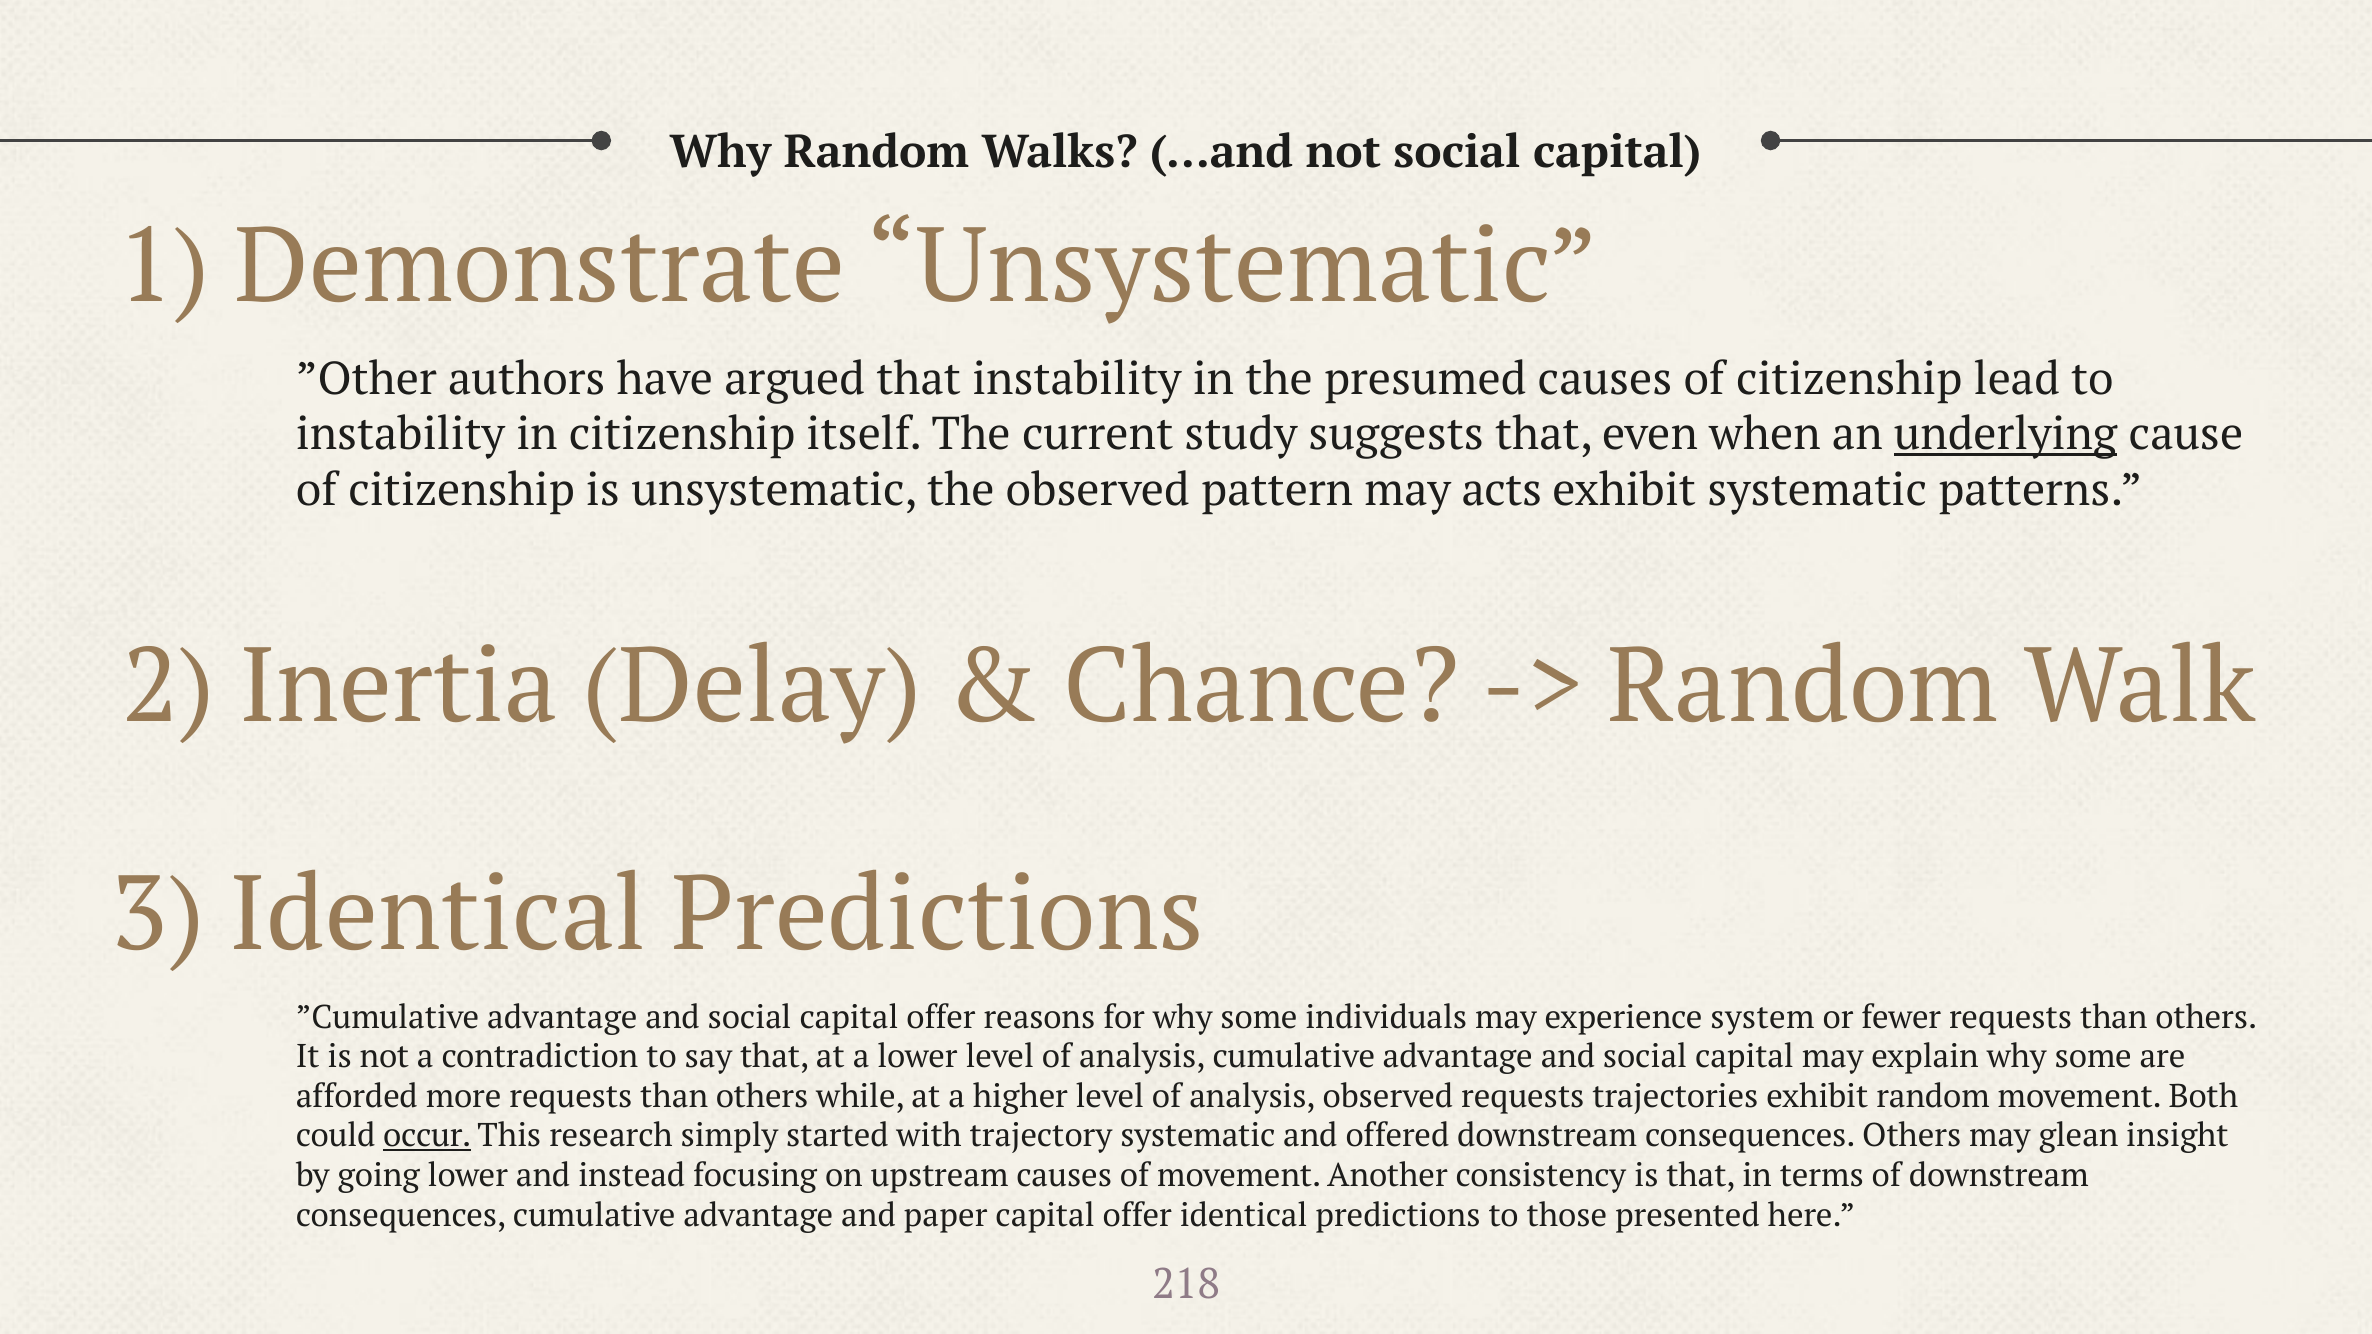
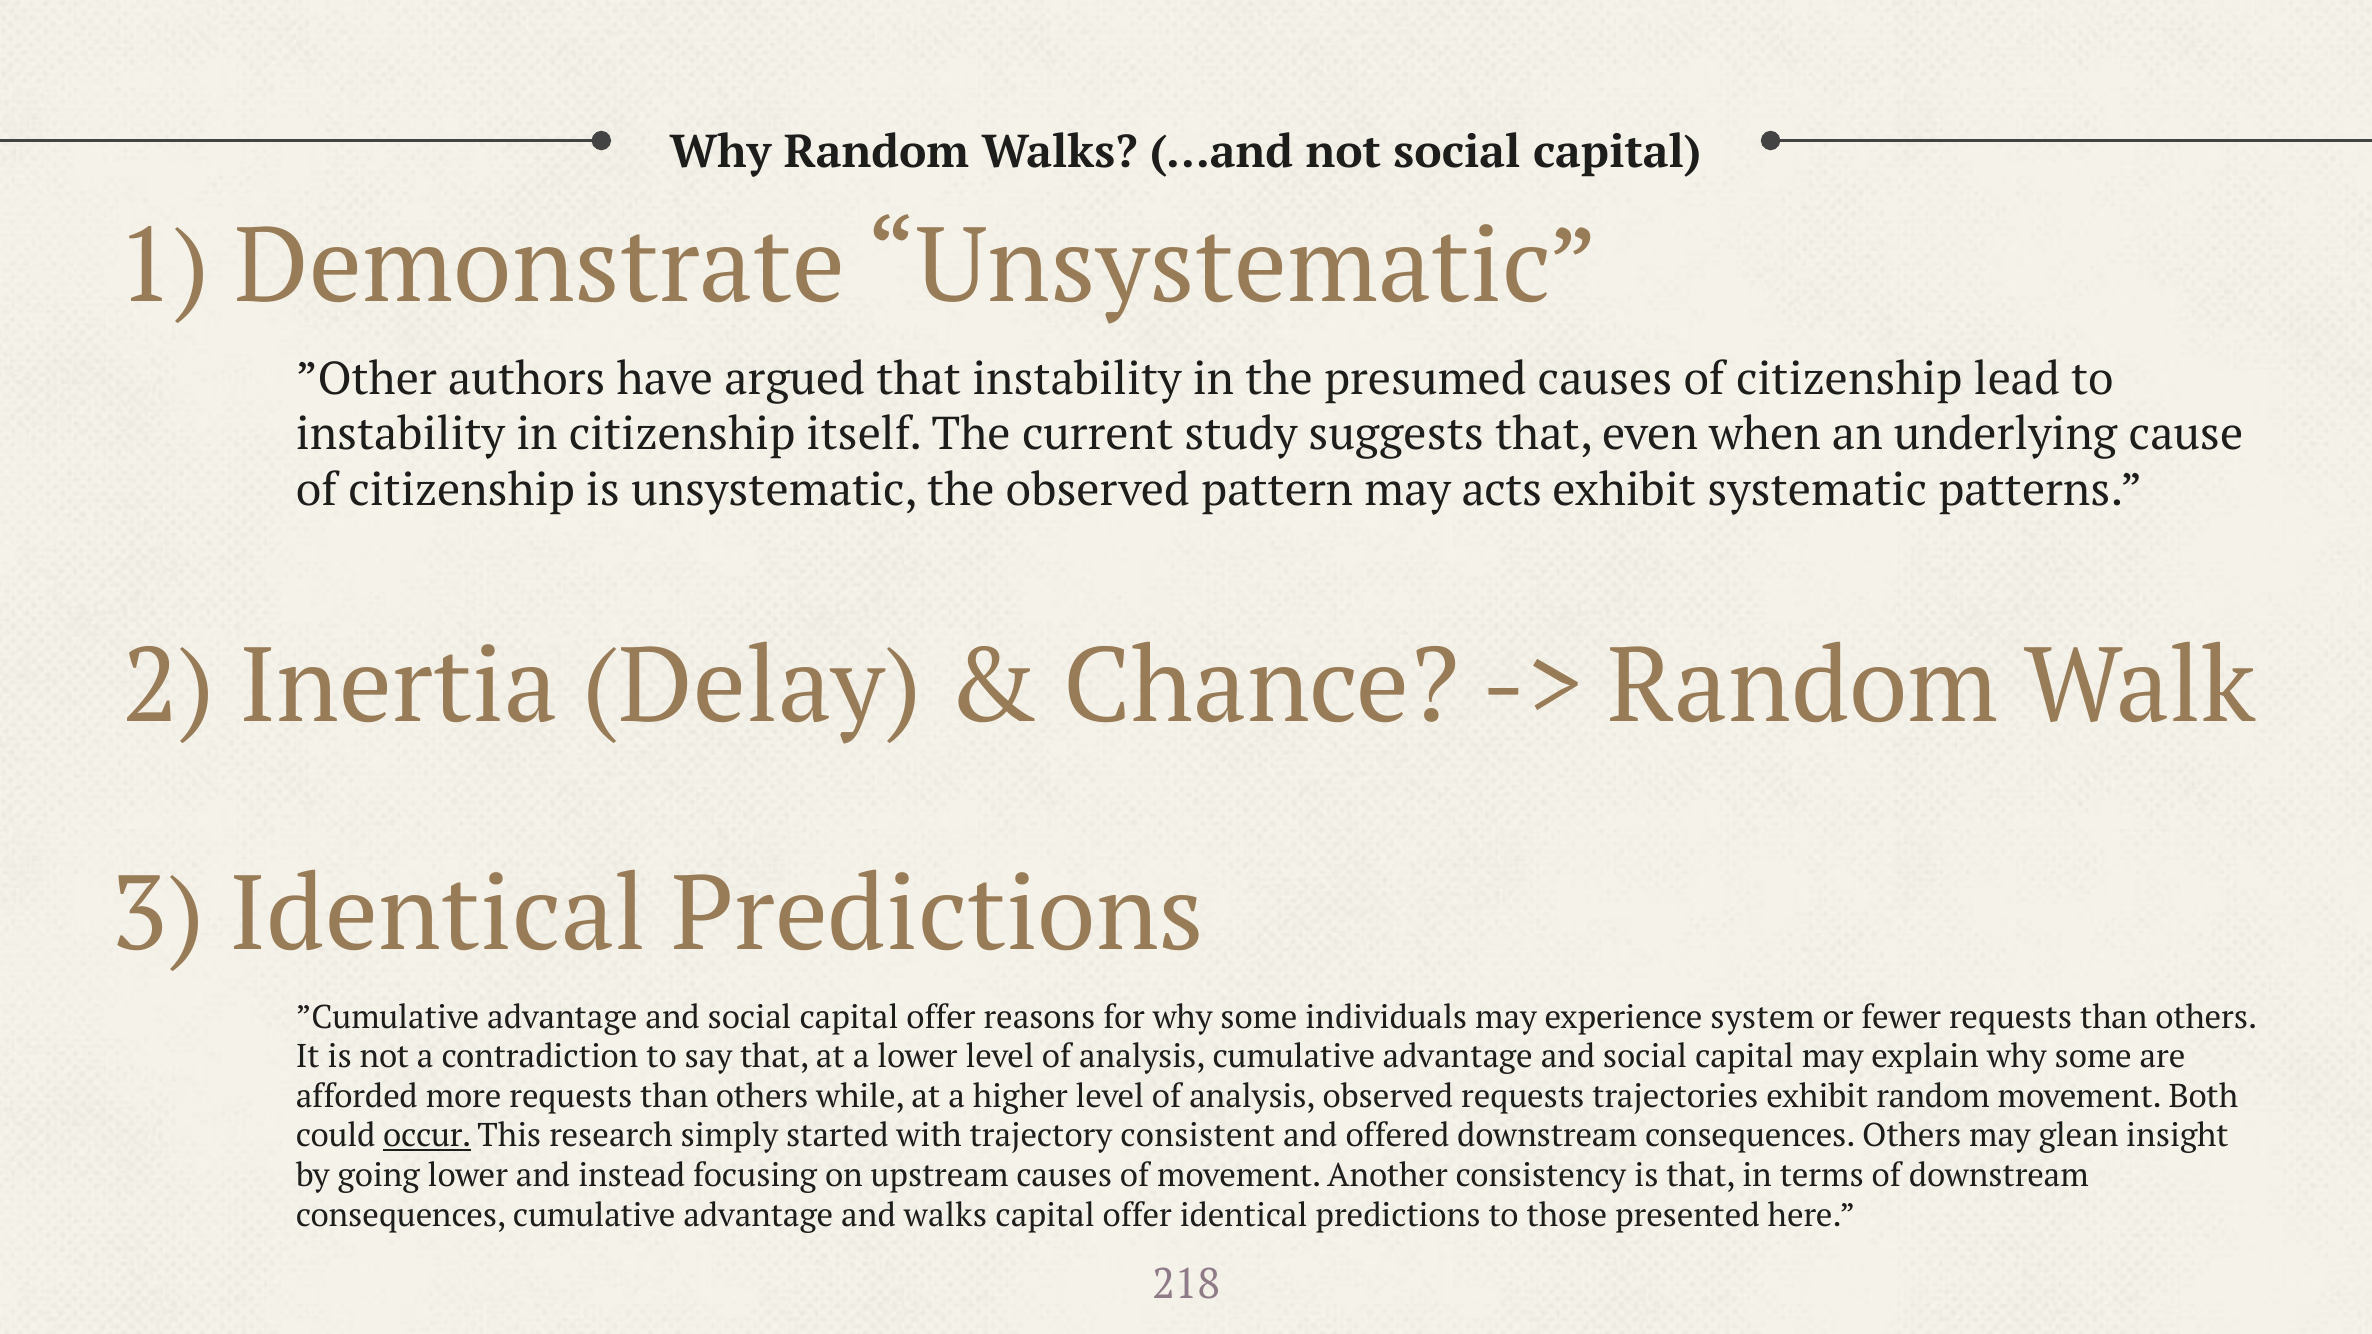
underlying underline: present -> none (2006, 435)
trajectory systematic: systematic -> consistent (1198, 1136)
and paper: paper -> walks (945, 1216)
